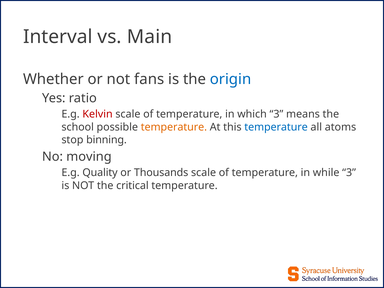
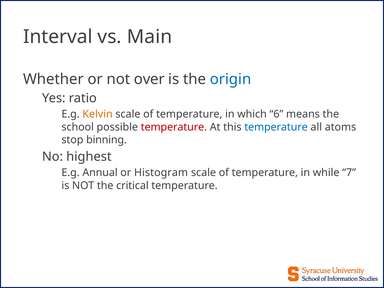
fans: fans -> over (149, 79)
Kelvin colour: red -> orange (98, 114)
which 3: 3 -> 6 (276, 114)
temperature colour: orange -> red (174, 127)
moving: moving -> highest (89, 157)
Quality: Quality -> Annual (100, 173)
Thousands: Thousands -> Histogram (161, 173)
while 3: 3 -> 7 (349, 173)
